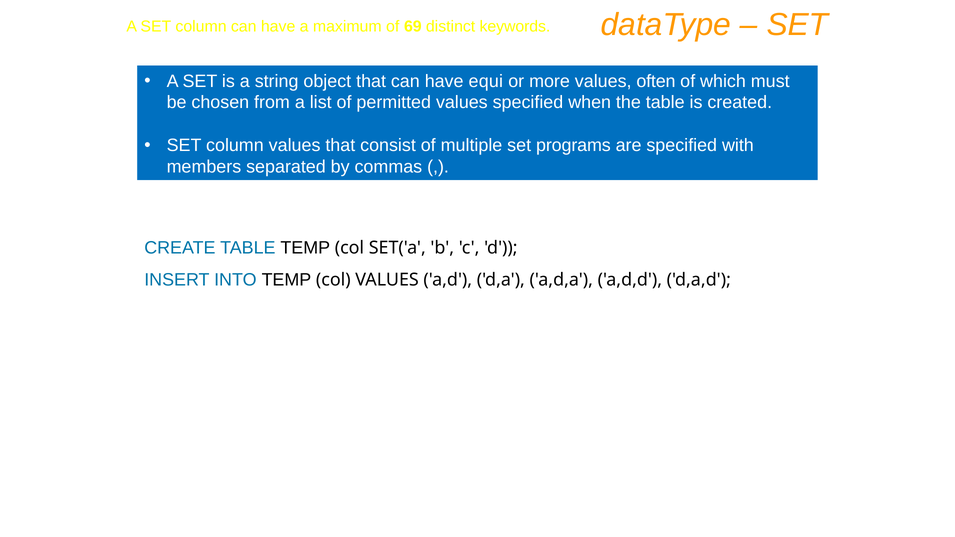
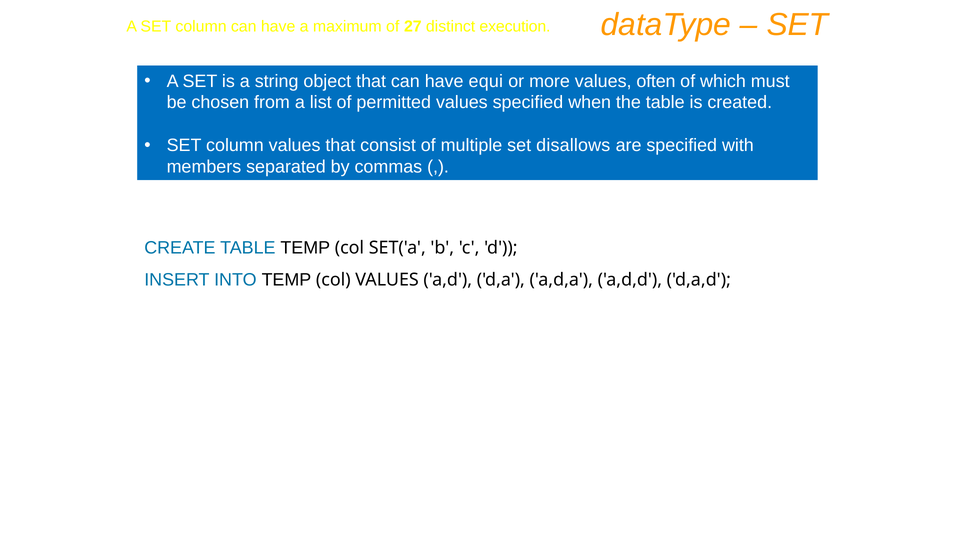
69: 69 -> 27 (413, 27)
keywords: keywords -> execution (515, 27)
programs: programs -> disallows (573, 146)
